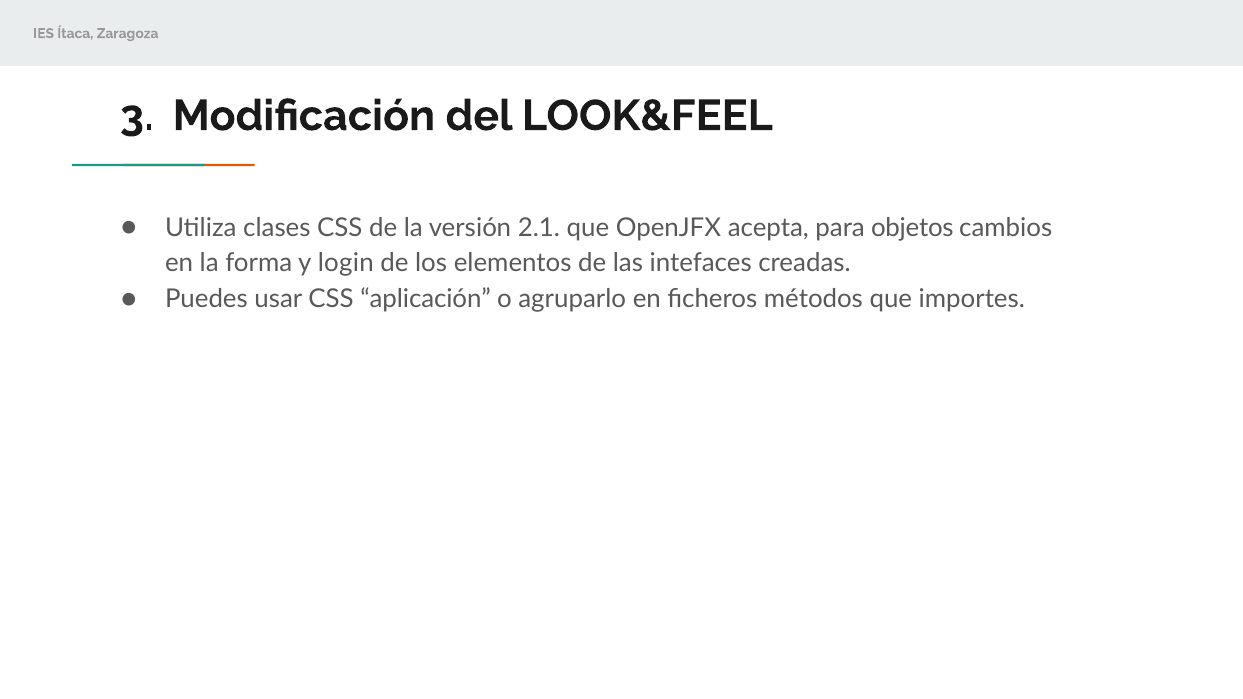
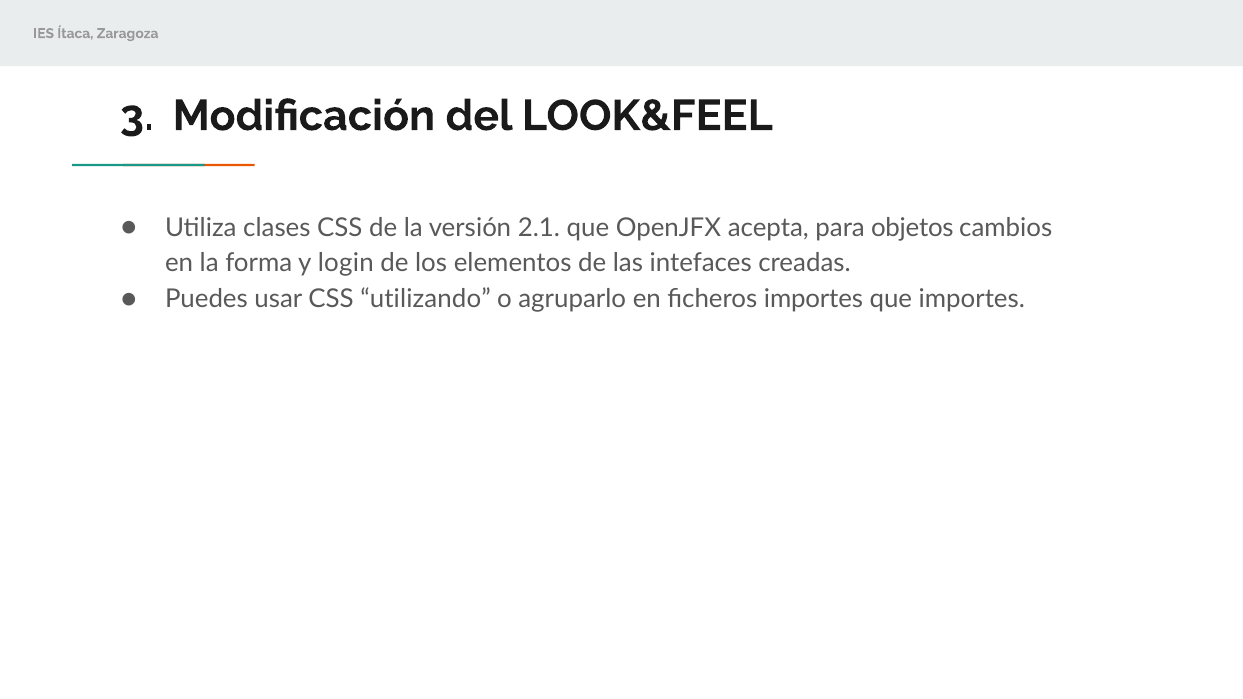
aplicación: aplicación -> utilizando (426, 299)
ficheros métodos: métodos -> importes (813, 299)
